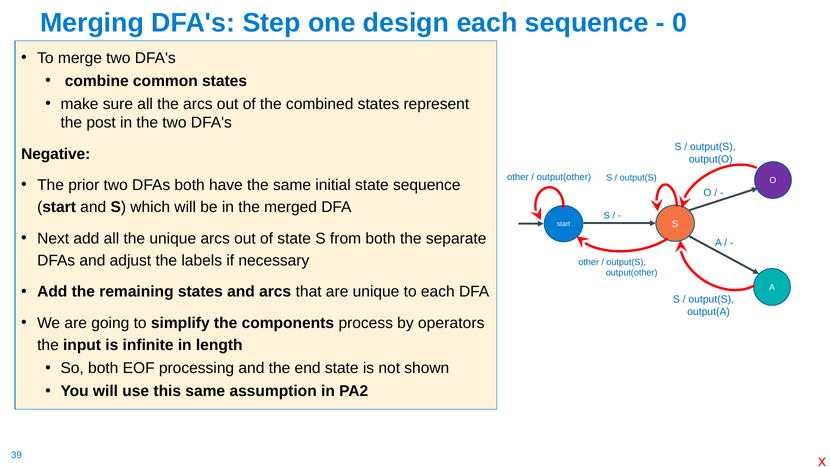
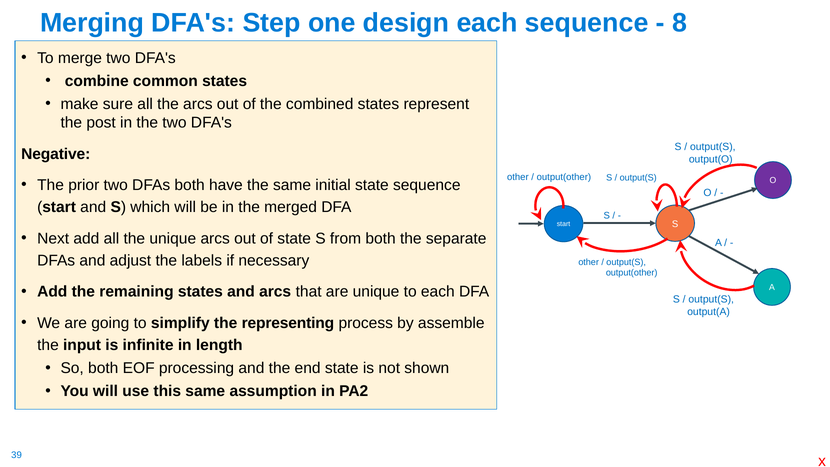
0: 0 -> 8 (680, 23)
components: components -> representing (288, 323)
operators: operators -> assemble (451, 323)
